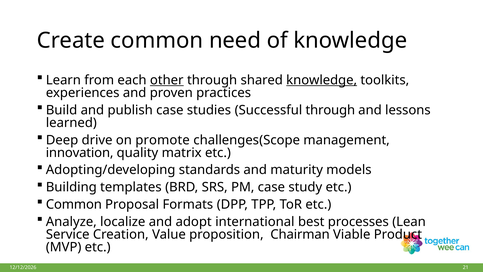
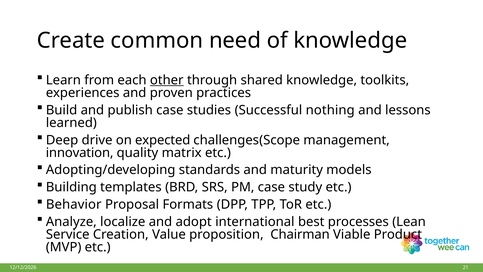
knowledge underline: present -> none (322, 80)
Successful through: through -> nothing (330, 110)
promote: promote -> expected (163, 140)
Common: Common -> Behavior (74, 204)
